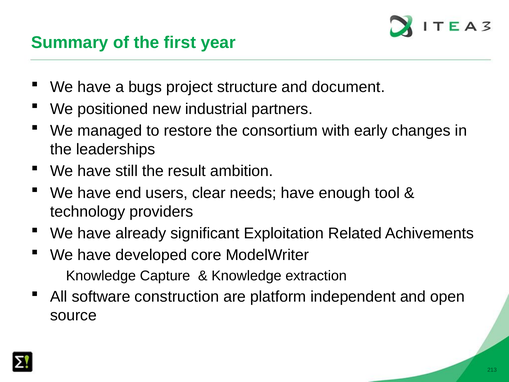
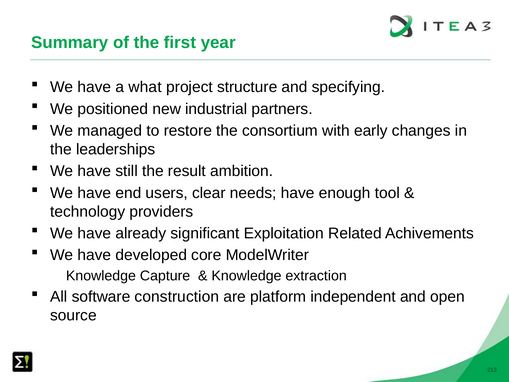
bugs: bugs -> what (145, 87)
document: document -> specifying (348, 87)
